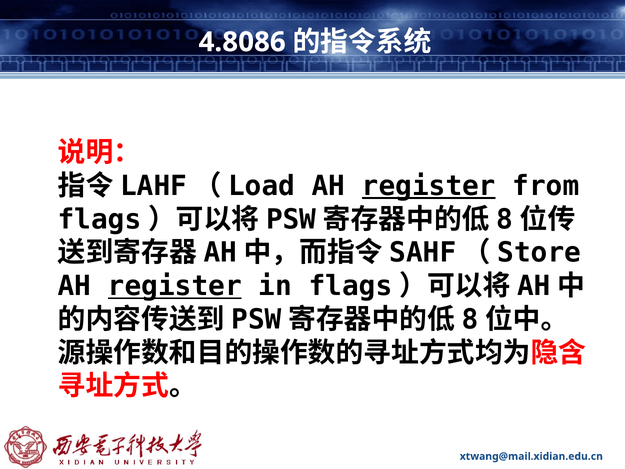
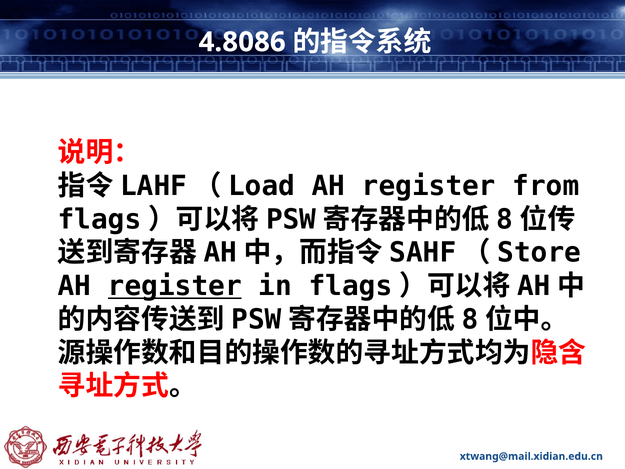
register underline: present -> none (429, 186)
